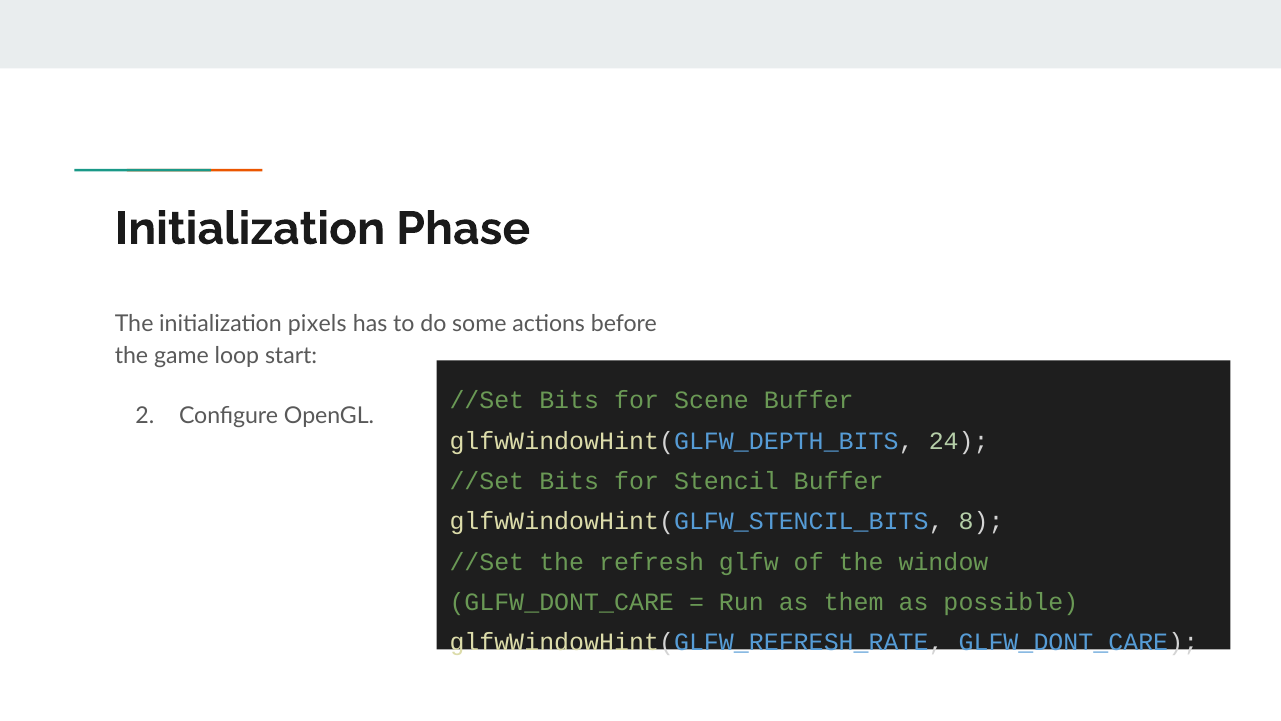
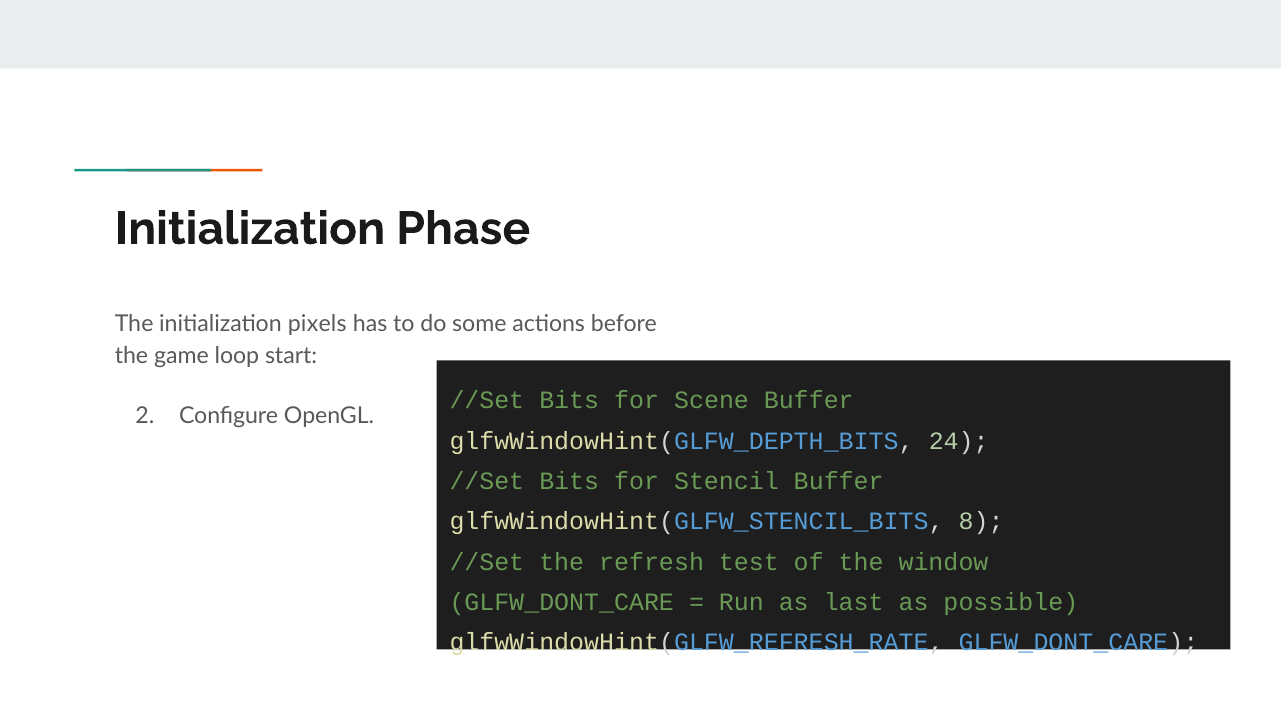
glfw: glfw -> test (749, 562)
them: them -> last (854, 602)
